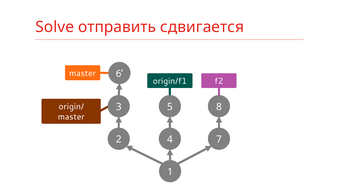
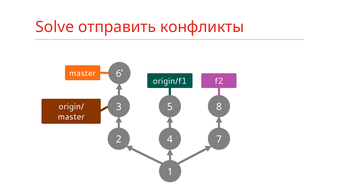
сдвигается: сдвигается -> конфликты (202, 27)
